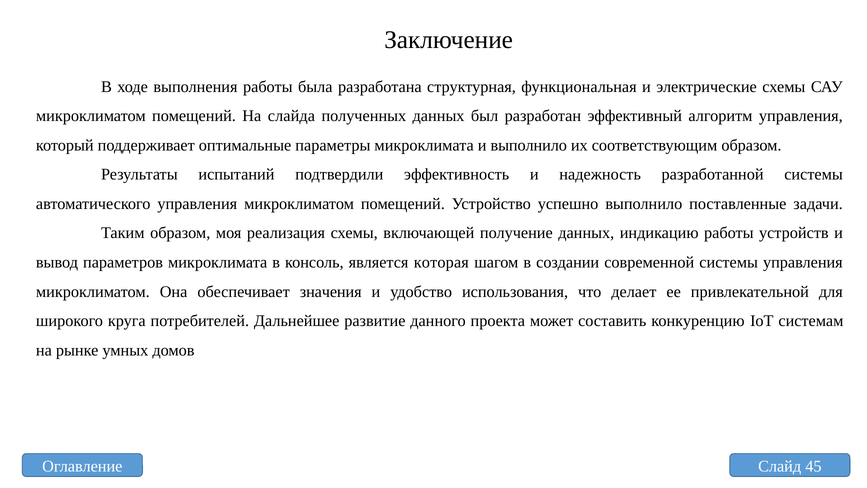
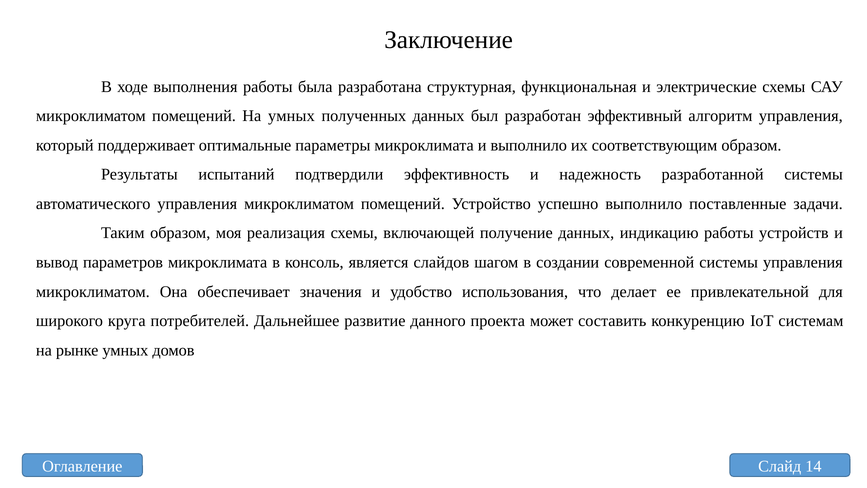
На слайда: слайда -> умных (291, 116)
которая: которая -> слайдов (441, 262)
45: 45 -> 14 (813, 466)
